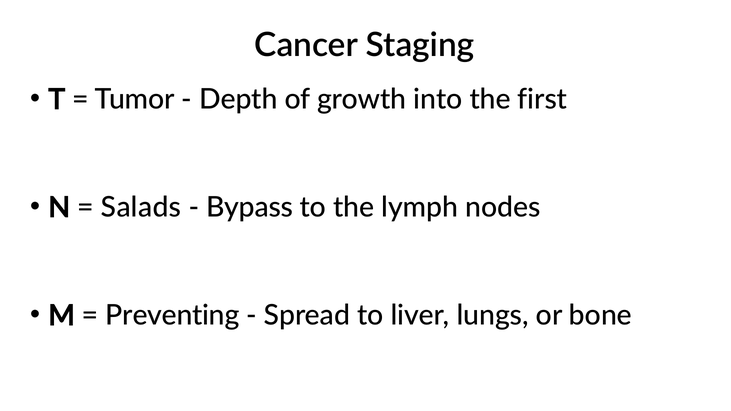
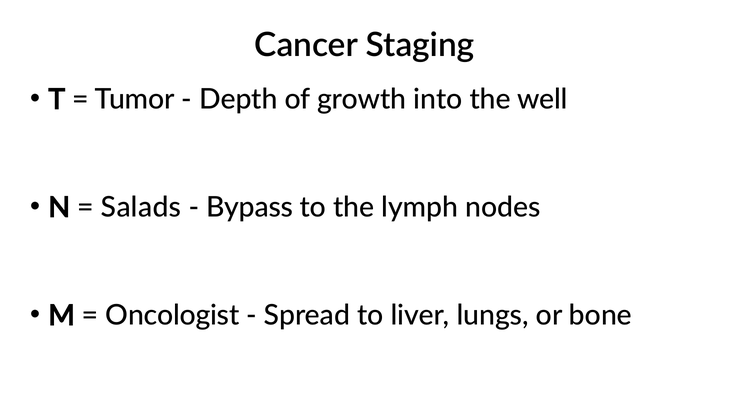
first: first -> well (542, 99)
Preventing: Preventing -> Oncologist (172, 316)
